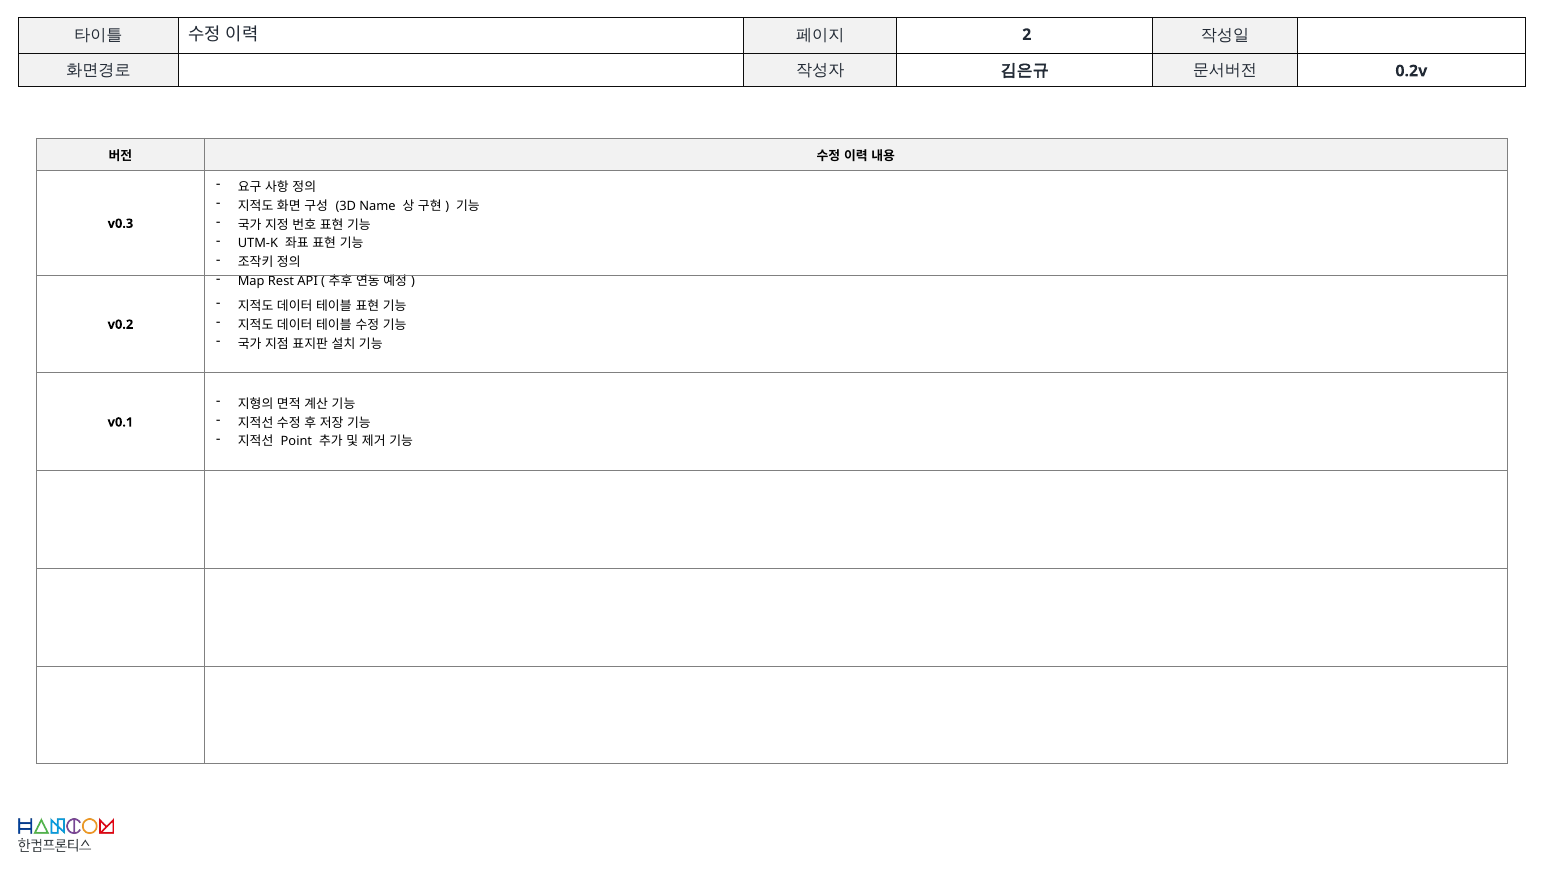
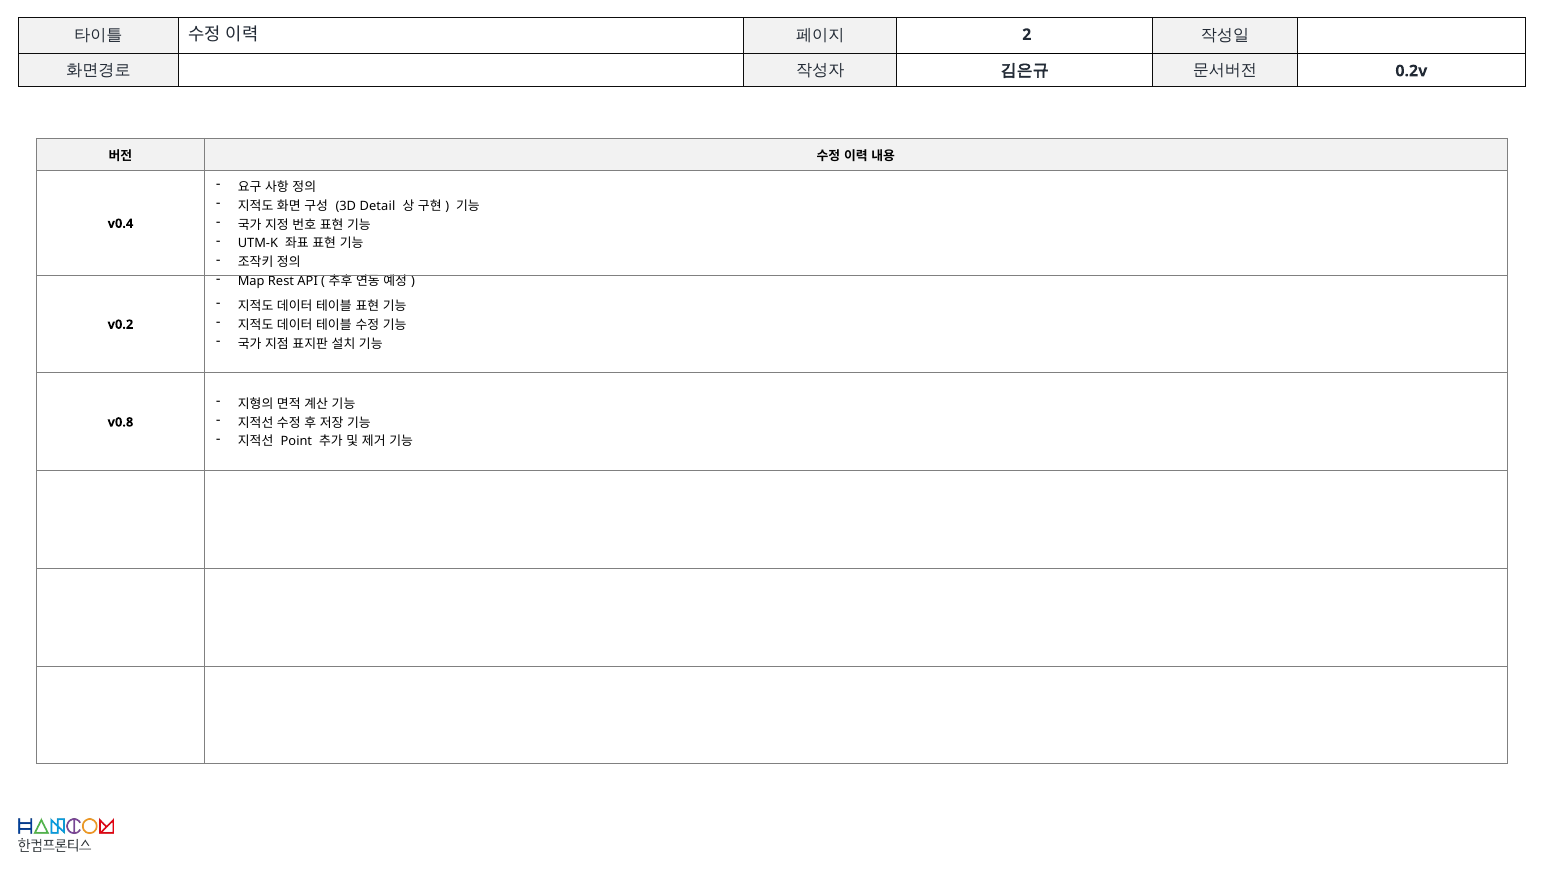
Name: Name -> Detail (377, 206)
v0.3: v0.3 -> v0.4 (120, 223)
v0.1: v0.1 -> v0.8 (120, 422)
